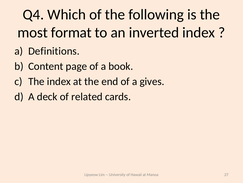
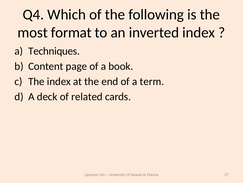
Definitions: Definitions -> Techniques (54, 51)
gives: gives -> term (152, 81)
